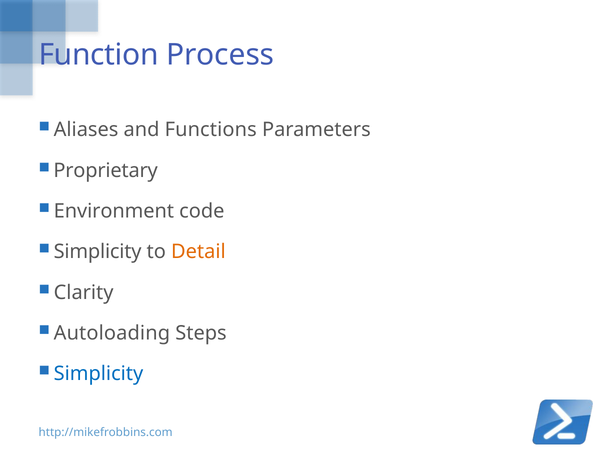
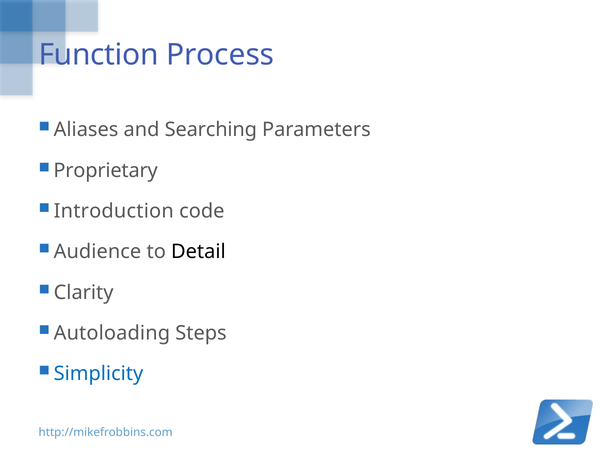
Functions: Functions -> Searching (211, 130)
Environment: Environment -> Introduction (114, 211)
Simplicity: Simplicity -> Audience (97, 252)
Detail colour: orange -> black (198, 252)
